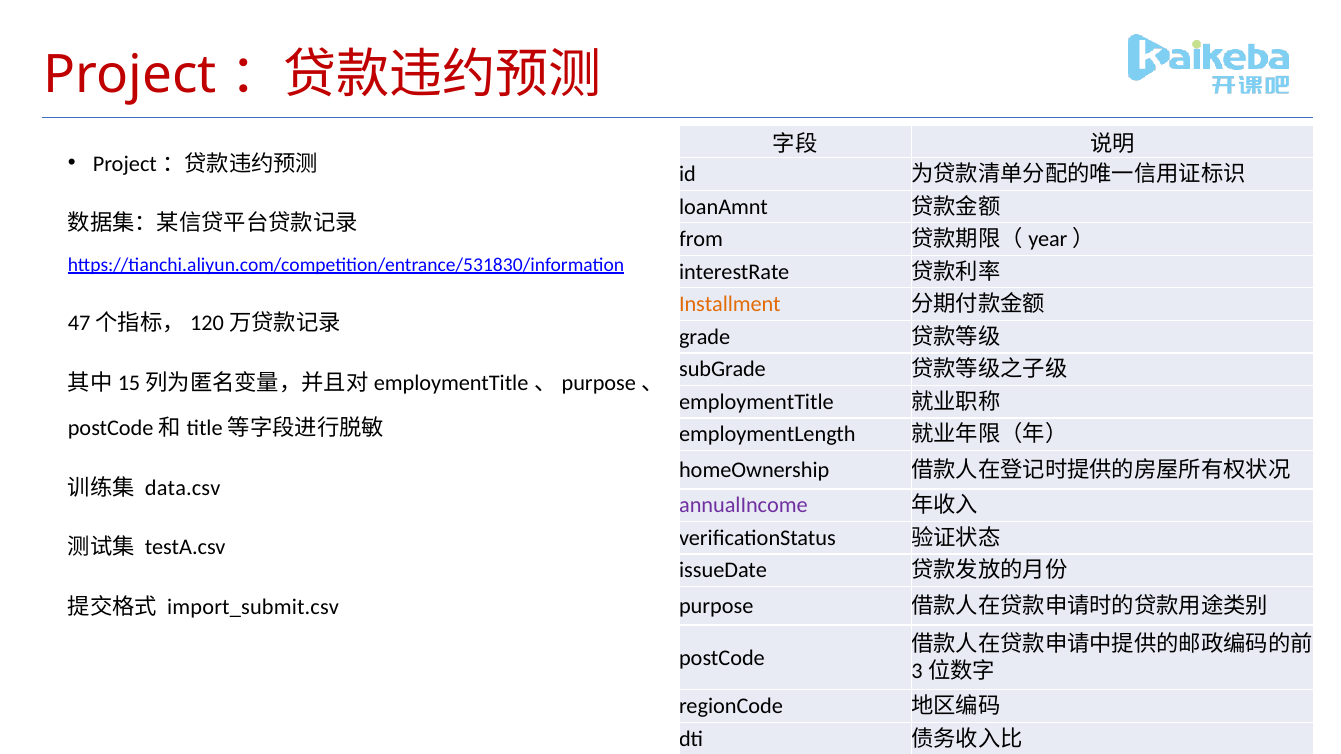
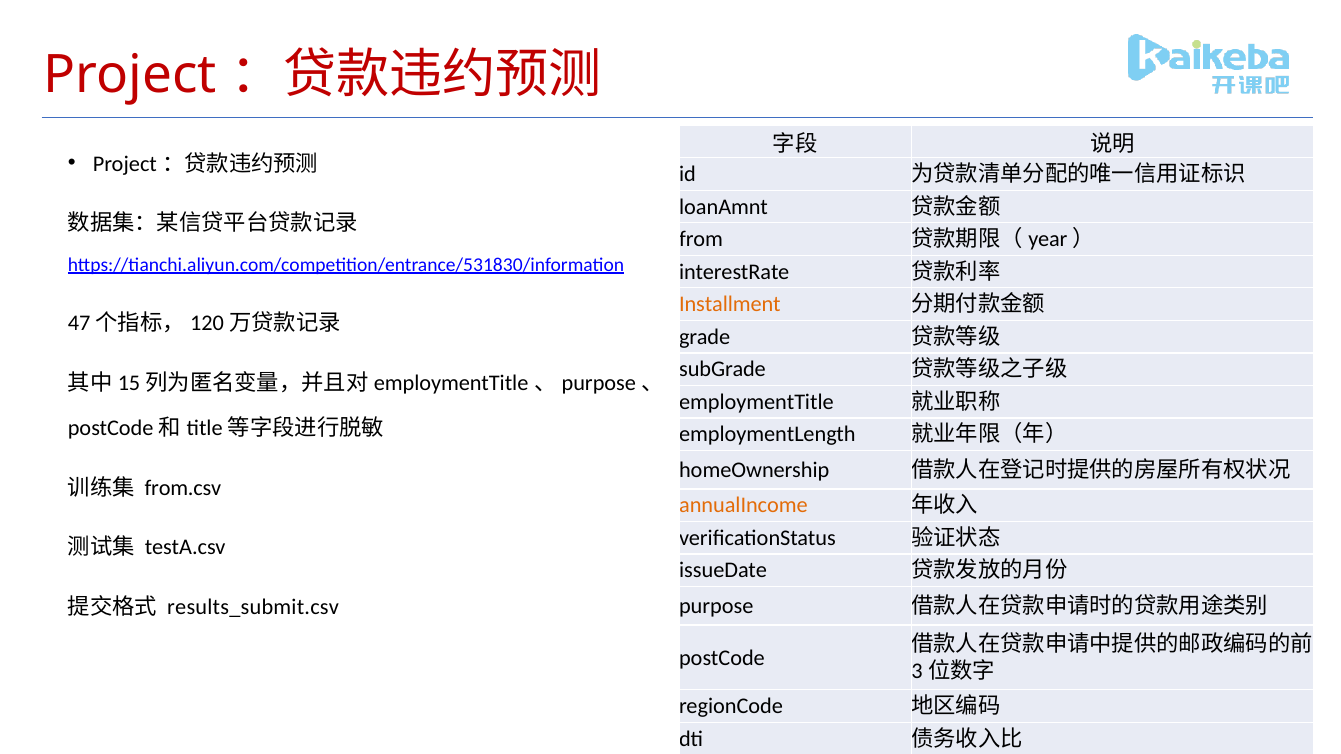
data.csv: data.csv -> from.csv (183, 488)
annualIncome colour: purple -> orange (743, 506)
import_submit.csv: import_submit.csv -> results_submit.csv (253, 607)
